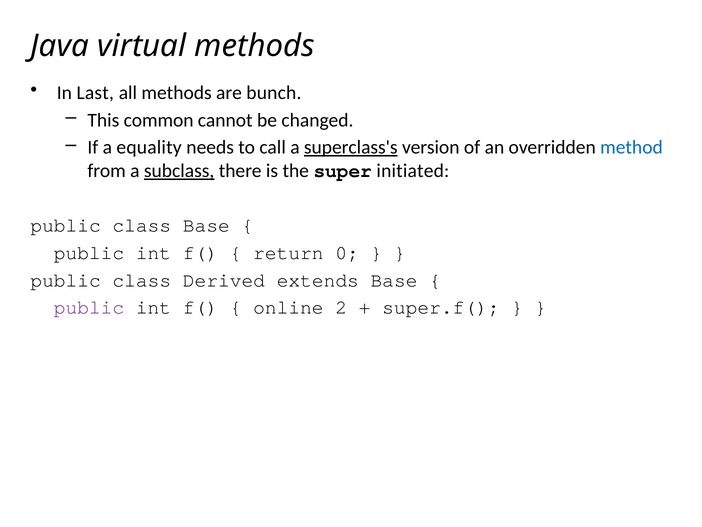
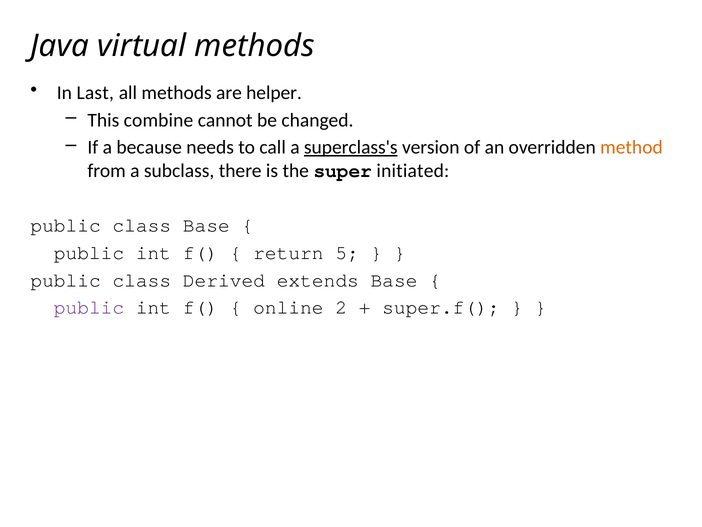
bunch: bunch -> helper (274, 93)
common: common -> combine (158, 120)
equality: equality -> because (149, 147)
method colour: blue -> orange (631, 147)
subclass underline: present -> none (179, 171)
0: 0 -> 5 (347, 253)
